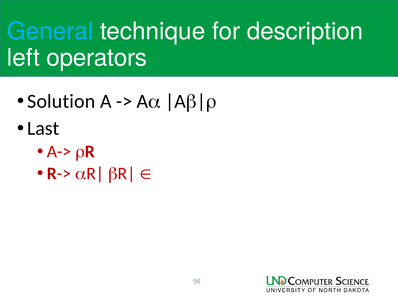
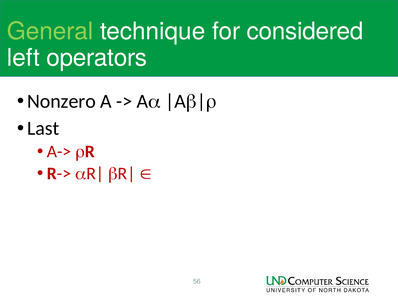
General colour: light blue -> light green (50, 31)
description: description -> considered (305, 31)
Solution: Solution -> Nonzero (61, 101)
